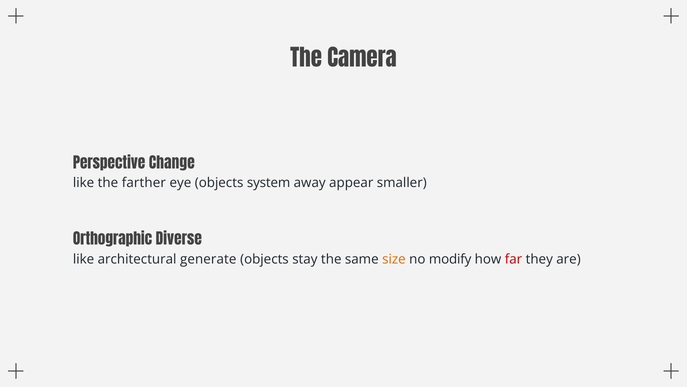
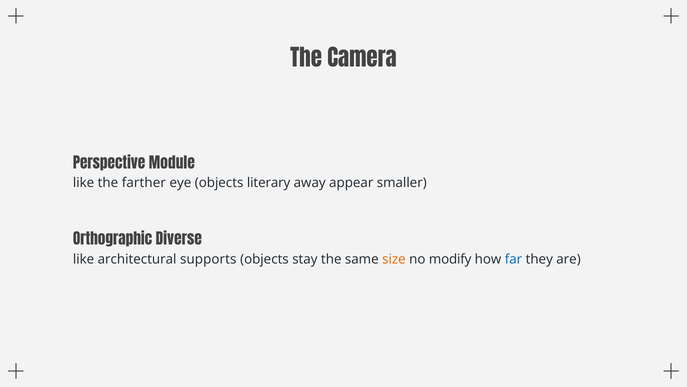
Change: Change -> Module (172, 163)
system: system -> literary (269, 183)
generate: generate -> supports (208, 259)
far colour: red -> blue (513, 259)
